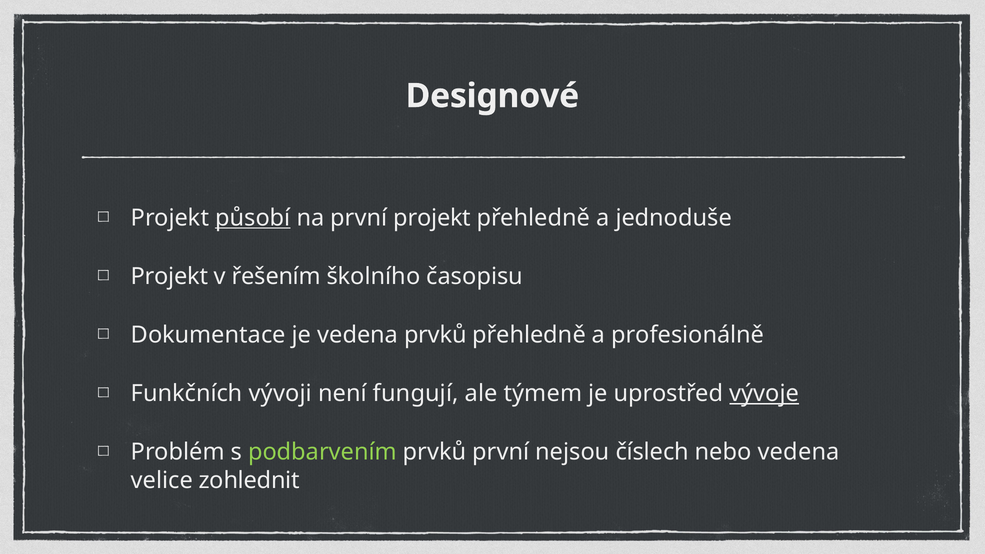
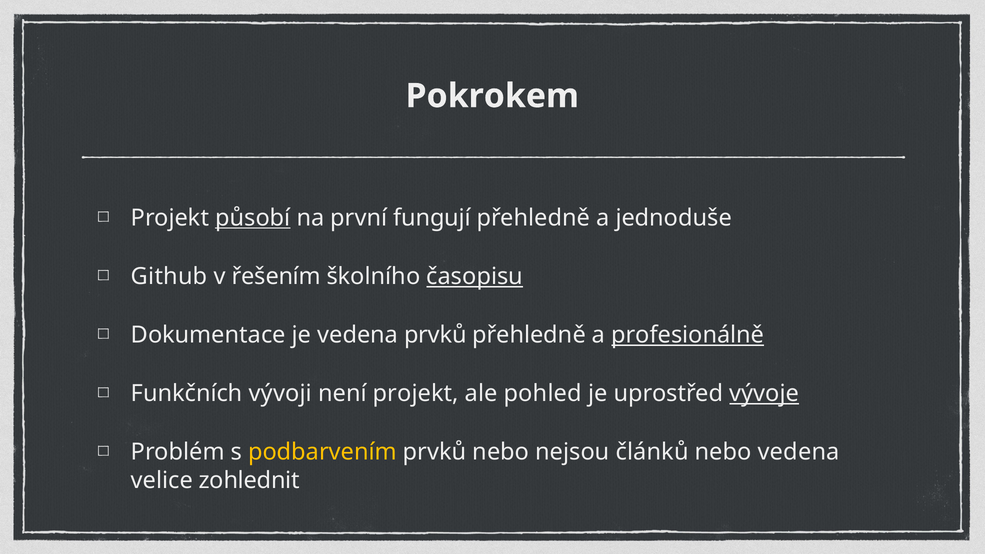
Designové: Designové -> Pokrokem (492, 96)
první projekt: projekt -> fungují (432, 218)
Projekt: Projekt -> Github (169, 276)
časopisu underline: none -> present (475, 276)
profesionálně underline: none -> present (688, 335)
není fungují: fungují -> projekt (416, 394)
týmem: týmem -> pohled (543, 394)
podbarvením colour: light green -> yellow (322, 452)
prvků první: první -> nebo (501, 452)
číslech: číslech -> článků (652, 452)
